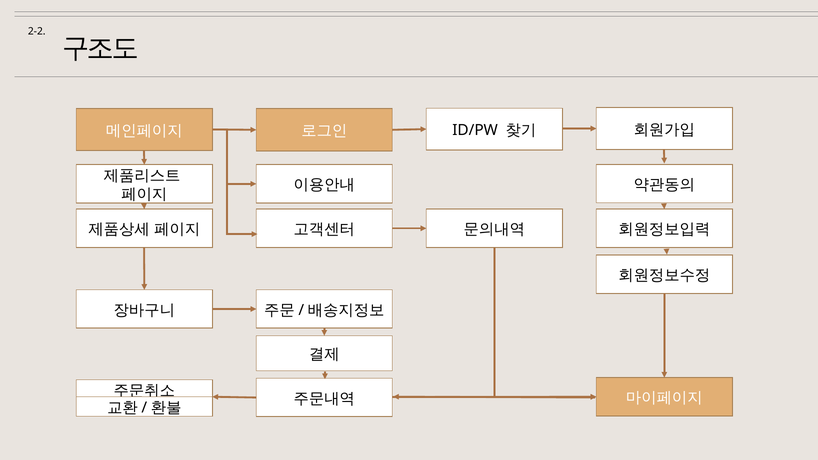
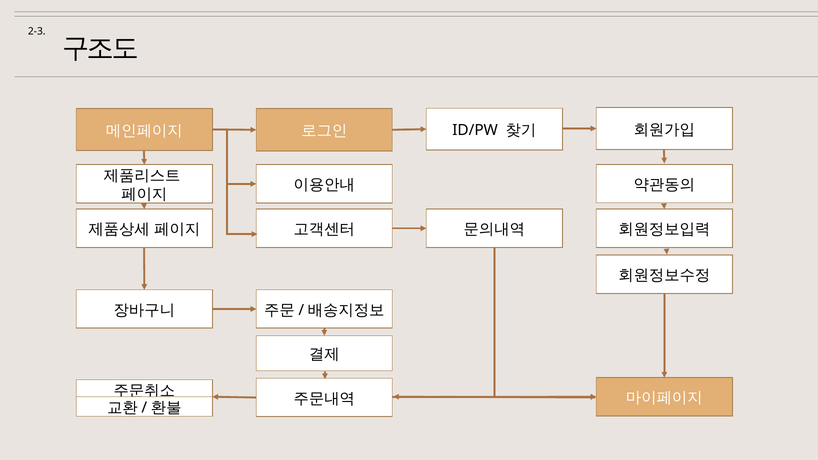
2-2: 2-2 -> 2-3 (37, 31)
